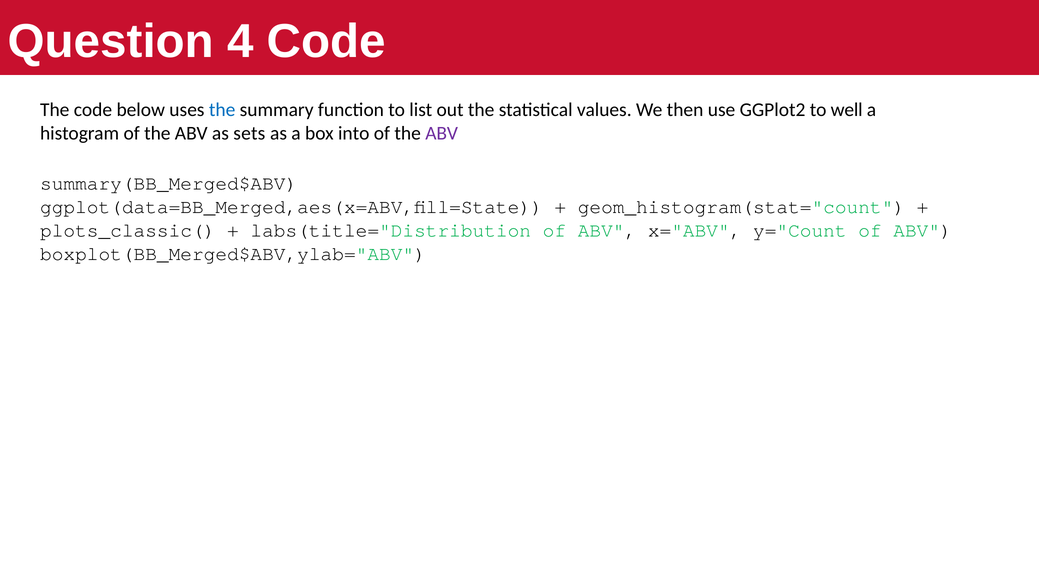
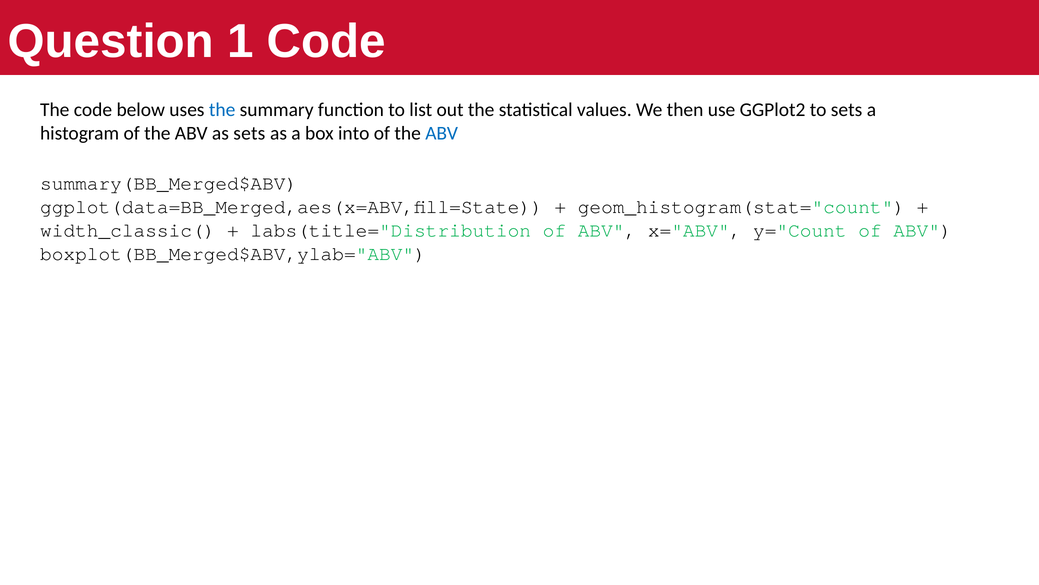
4: 4 -> 1 (240, 42)
to well: well -> sets (847, 110)
ABV colour: purple -> blue (442, 133)
plots_classic(: plots_classic( -> width_classic( (128, 230)
